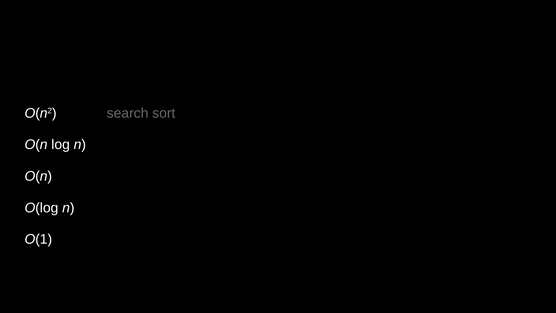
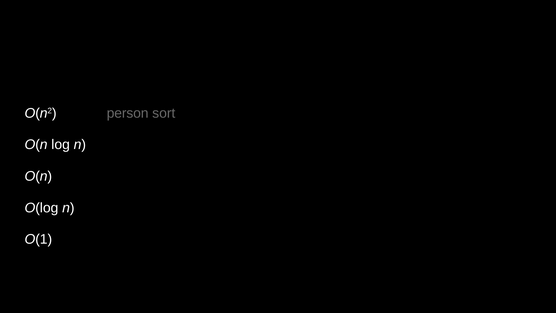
search: search -> person (128, 113)
